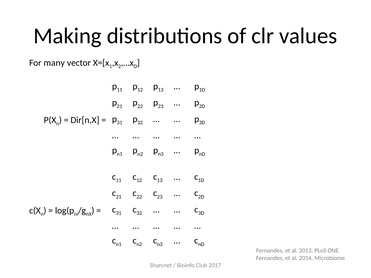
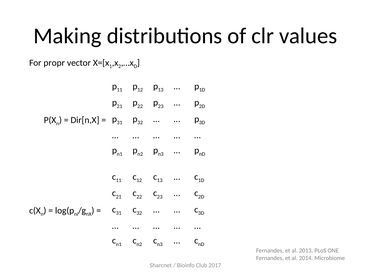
many: many -> propr (54, 63)
